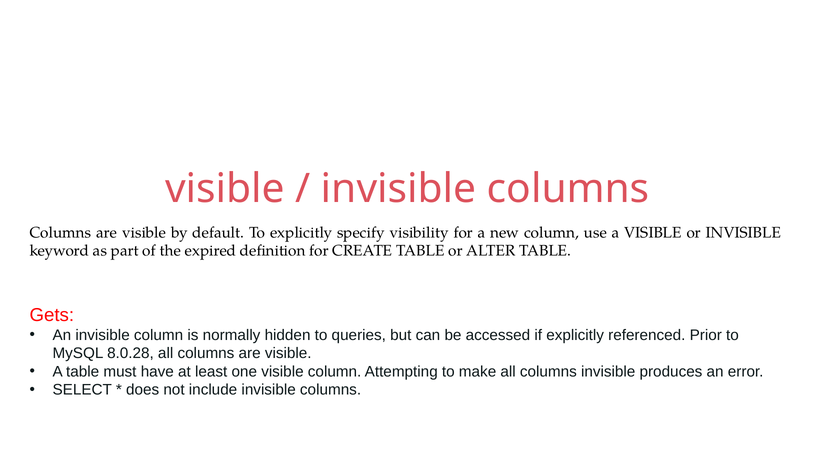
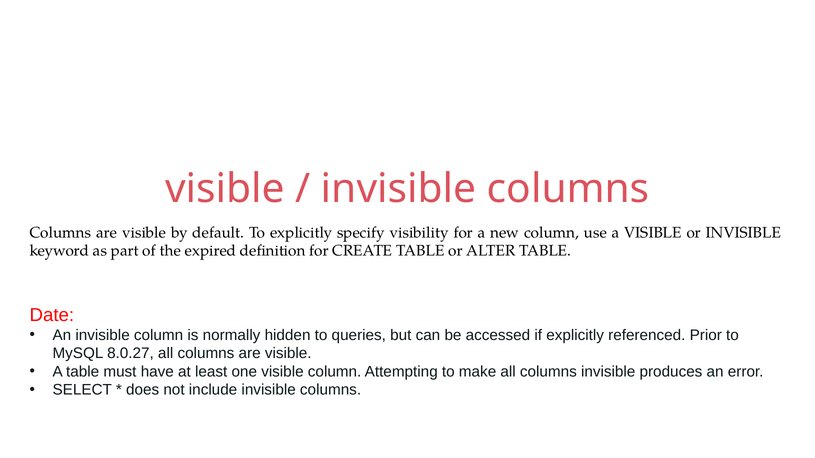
Gets: Gets -> Date (52, 315)
8.0.28: 8.0.28 -> 8.0.27 (130, 354)
